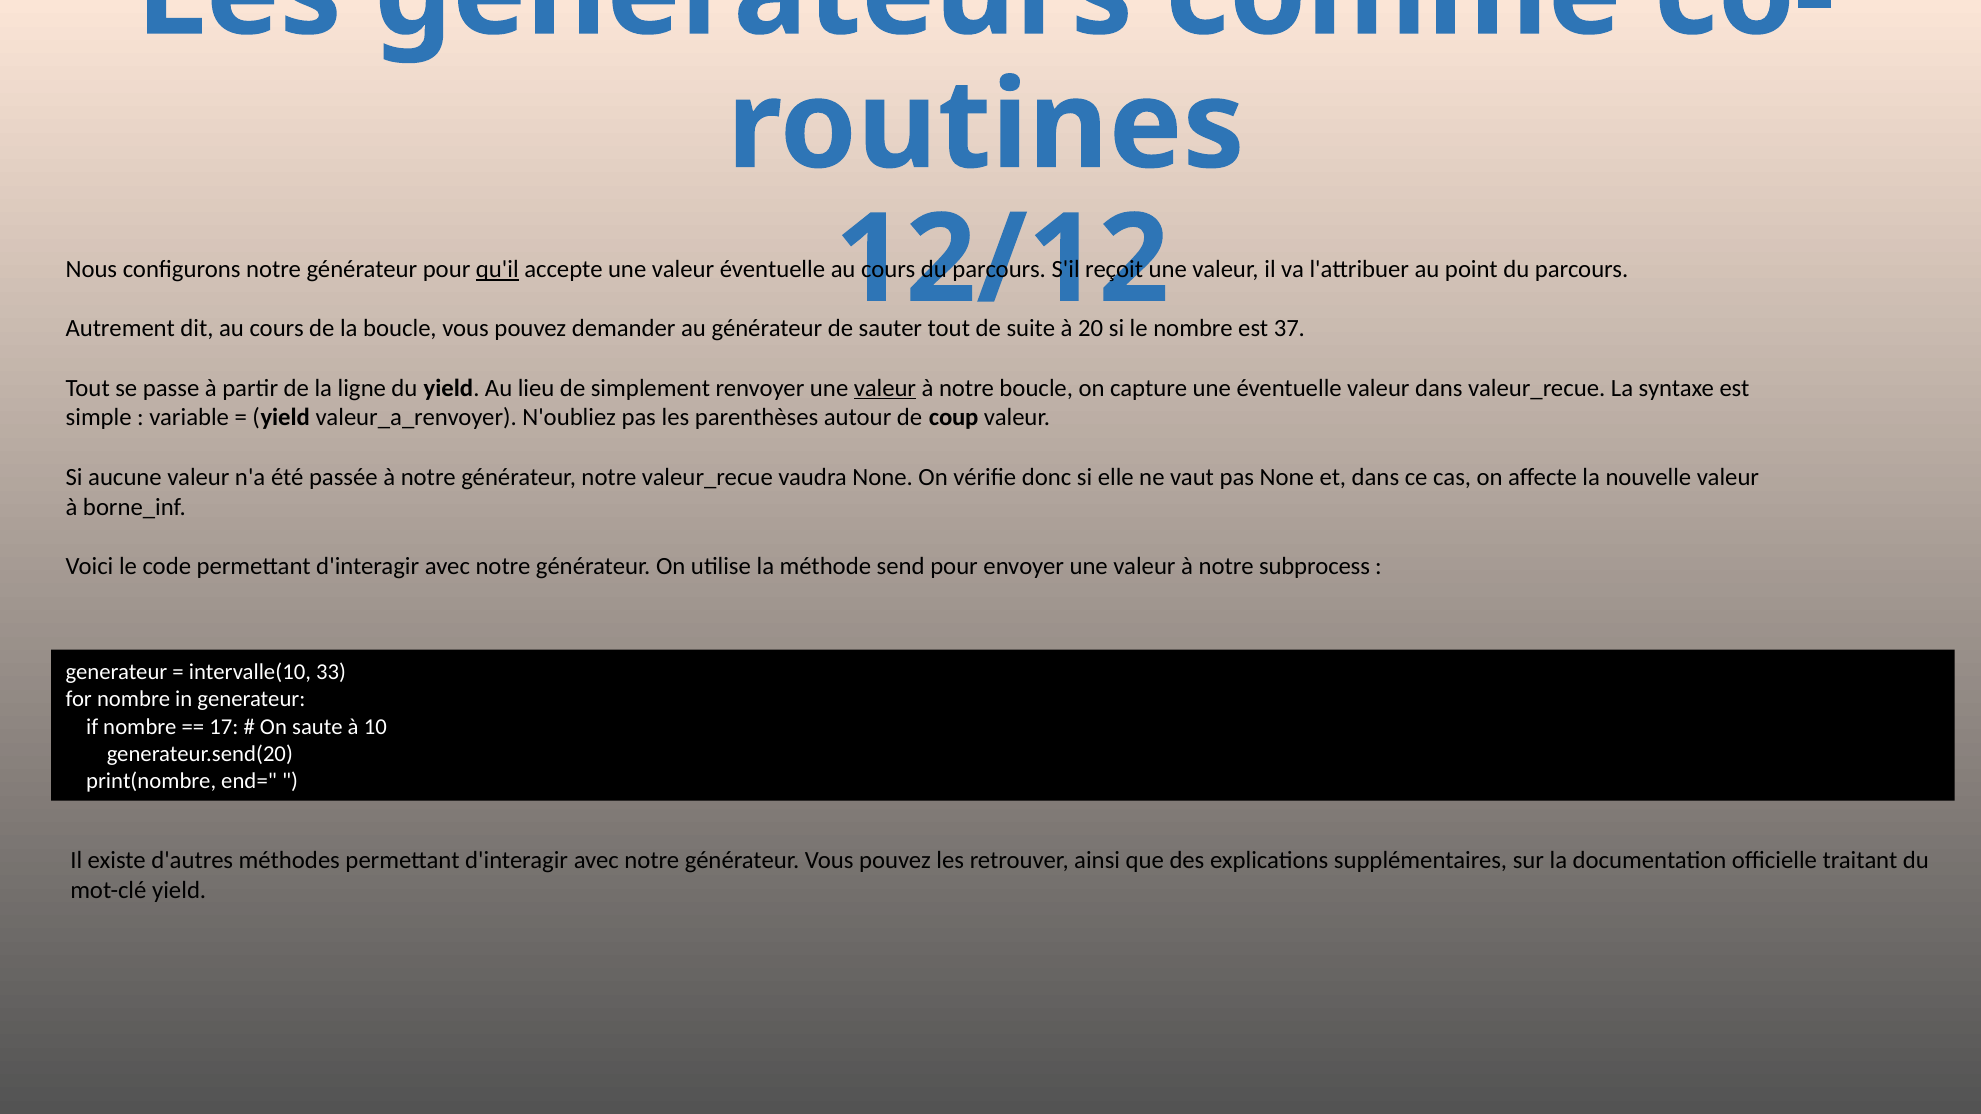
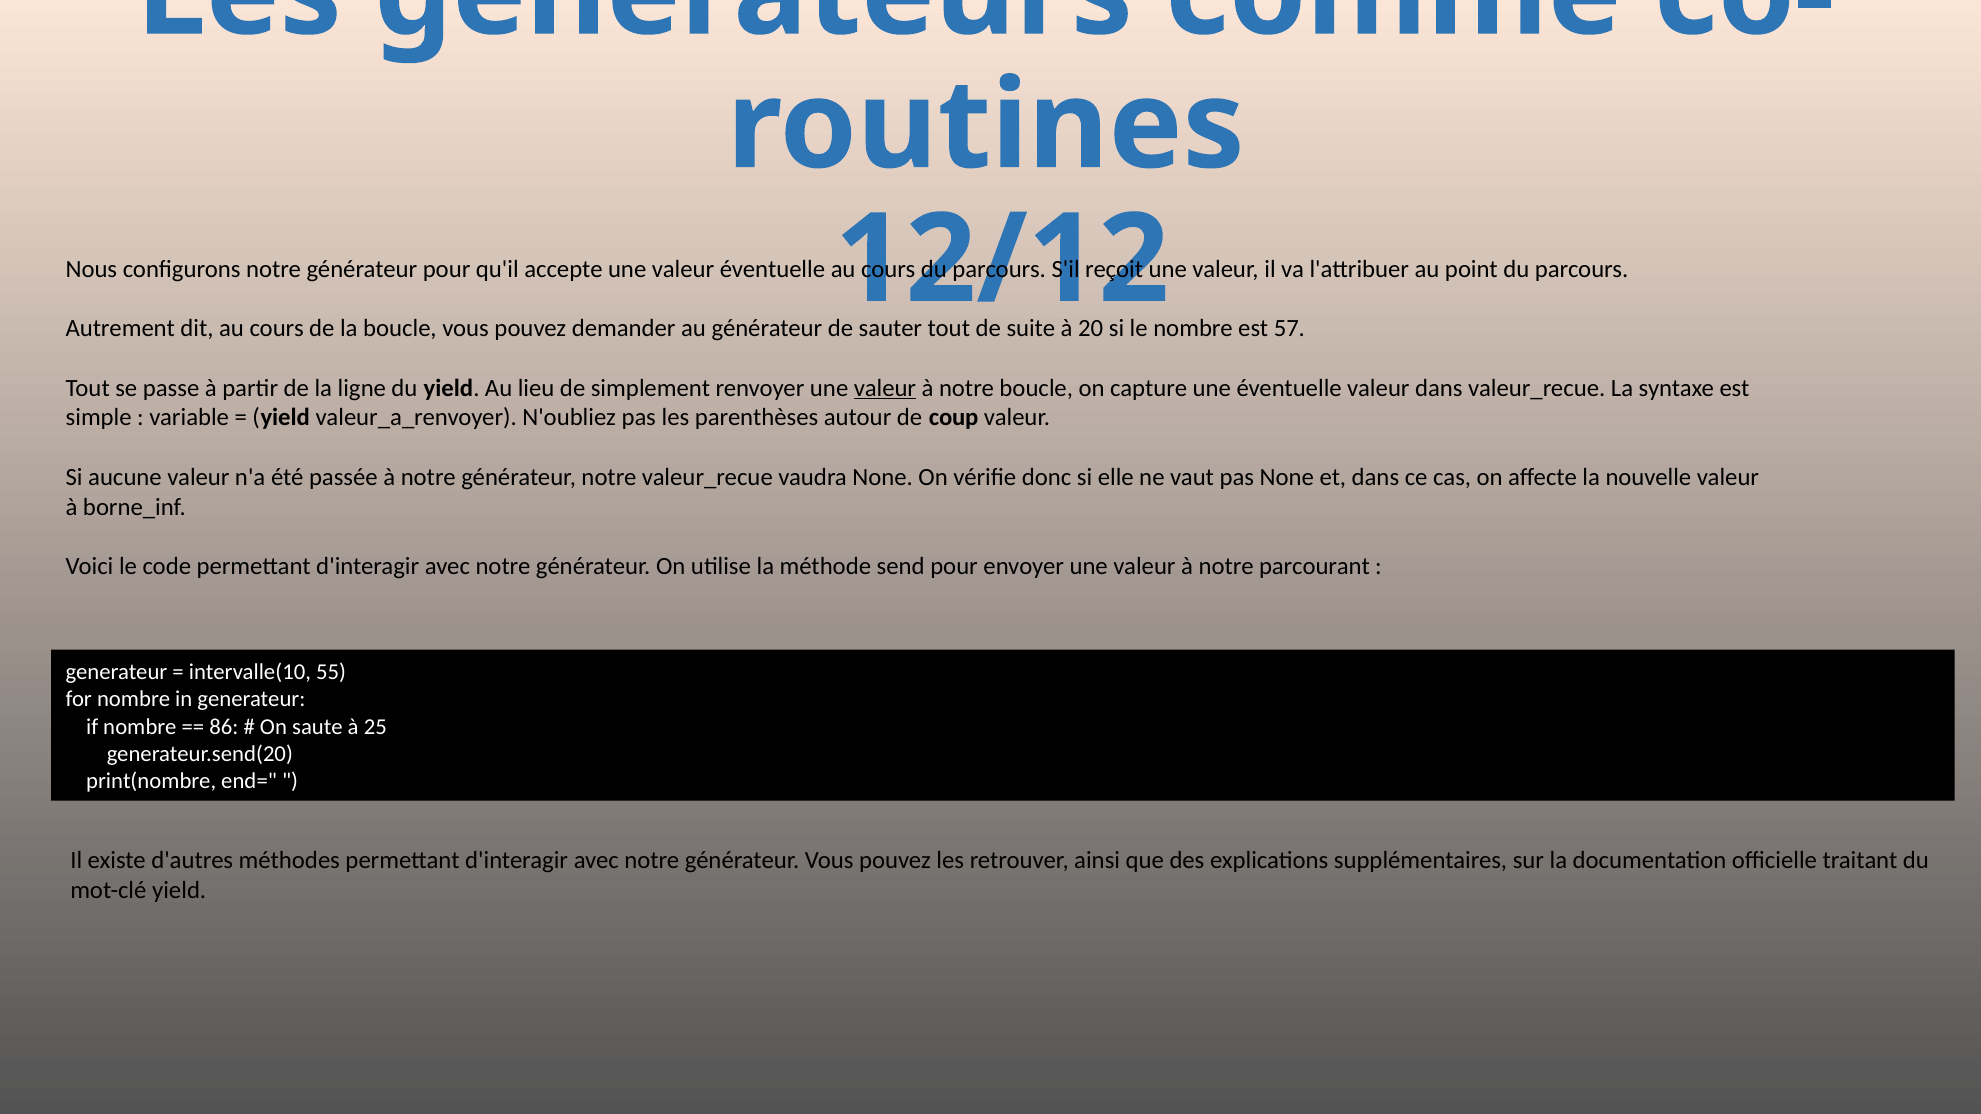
qu'il underline: present -> none (497, 269)
37: 37 -> 57 (1289, 329)
subprocess: subprocess -> parcourant (1314, 566)
33: 33 -> 55 (331, 672)
17: 17 -> 86 (224, 727)
10: 10 -> 25 (375, 727)
